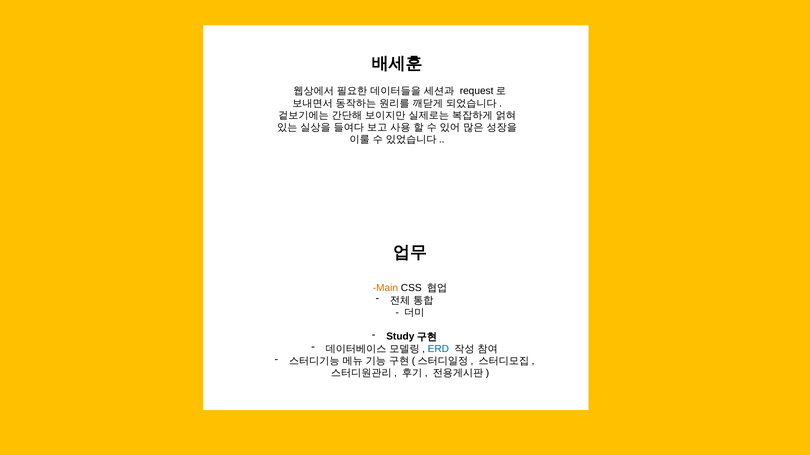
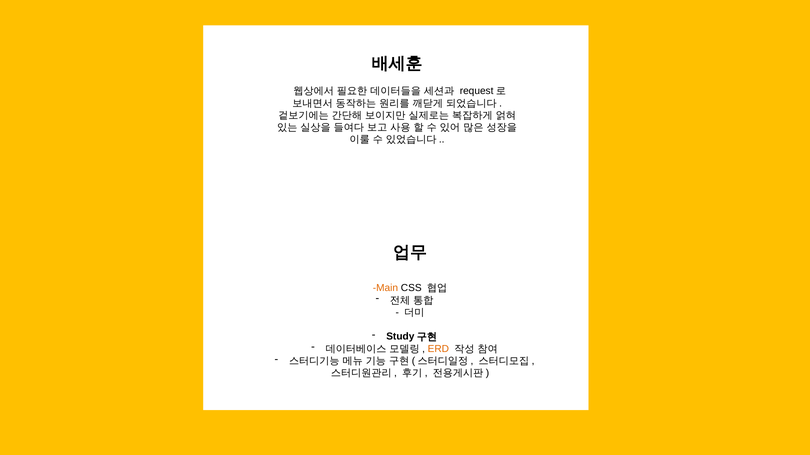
ERD colour: blue -> orange (438, 349)
